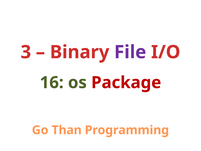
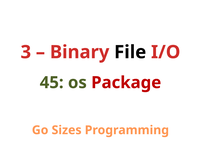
File colour: purple -> black (130, 52)
16: 16 -> 45 (52, 82)
Than: Than -> Sizes (67, 130)
